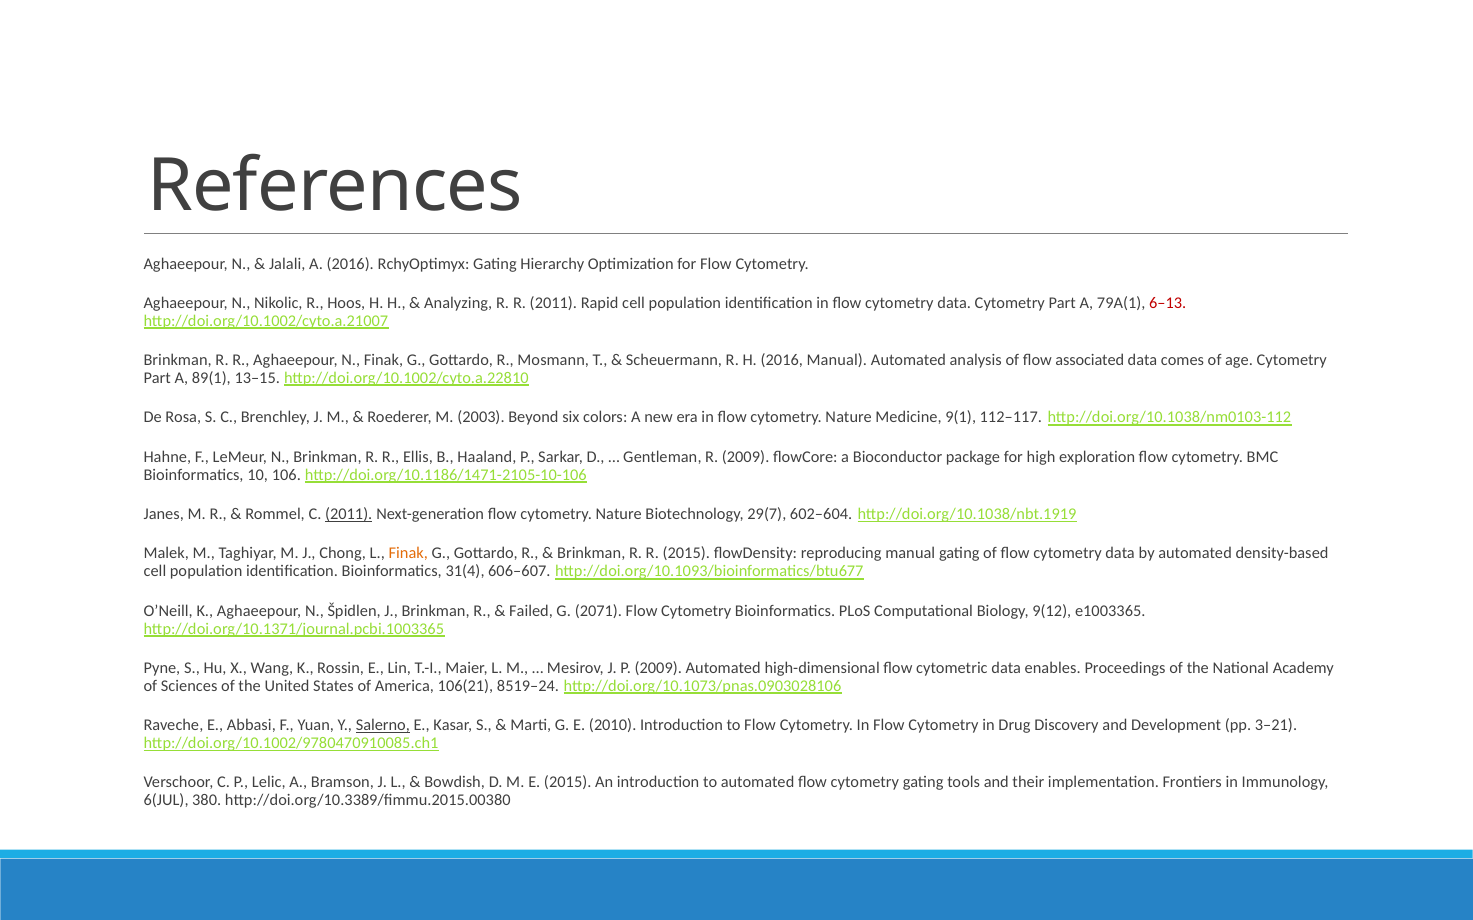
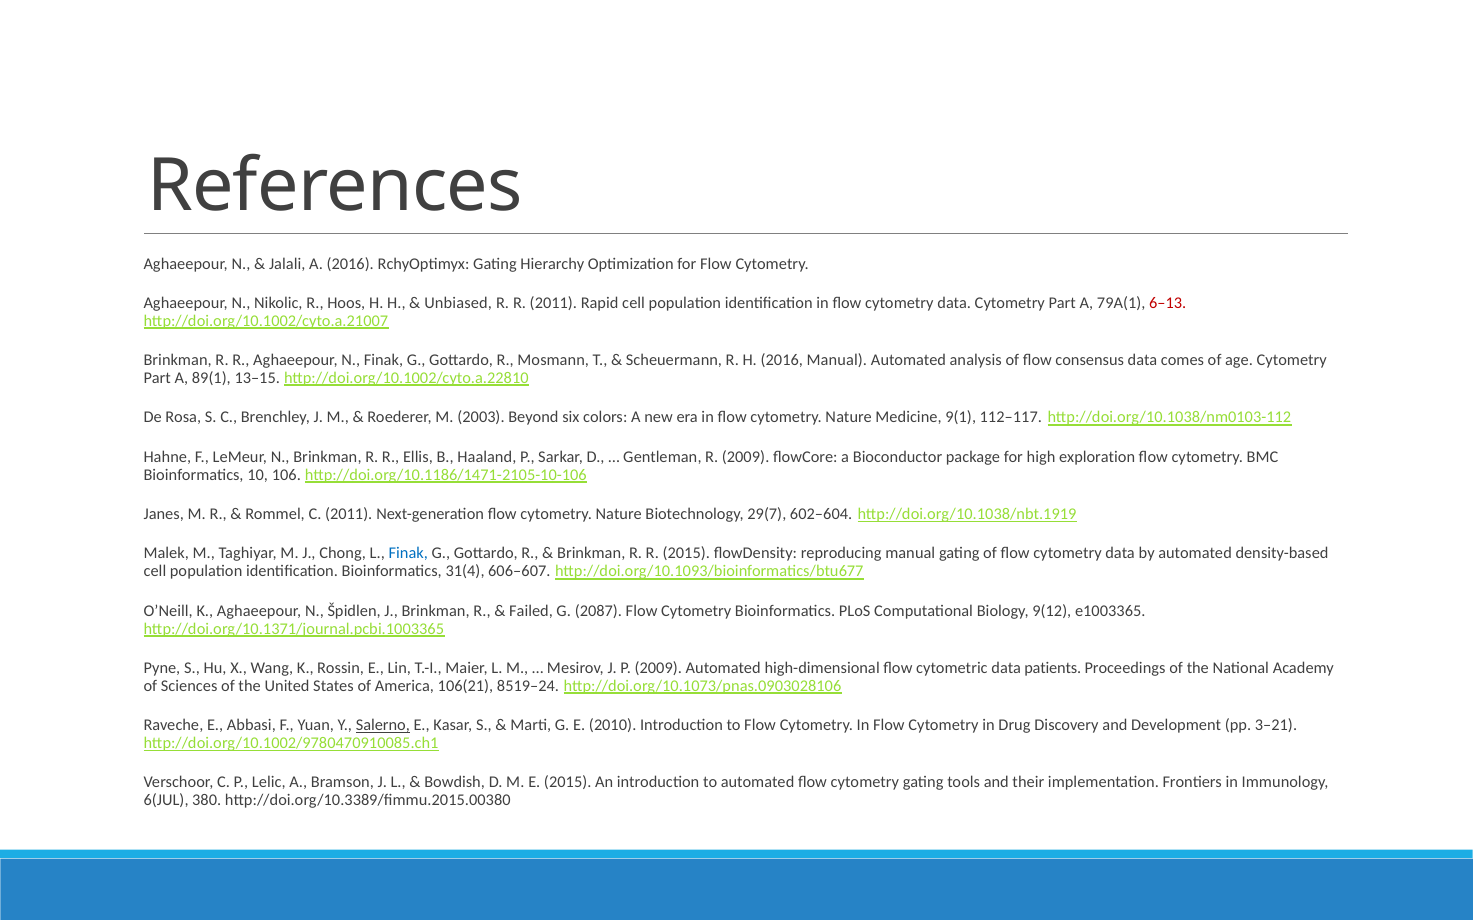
Analyzing: Analyzing -> Unbiased (458, 303)
associated: associated -> consensus (1090, 360)
2011 underline: present -> none (349, 515)
Finak colour: orange -> blue (408, 554)
2071: 2071 -> 2087 (598, 611)
enables: enables -> patients (1053, 668)
